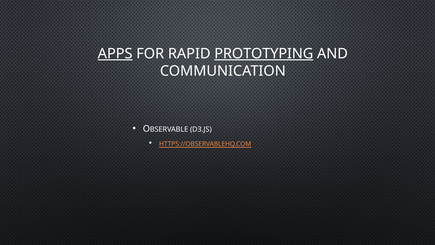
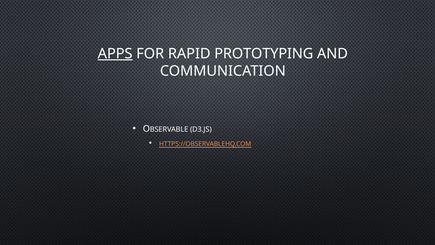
PROTOTYPING underline: present -> none (264, 53)
